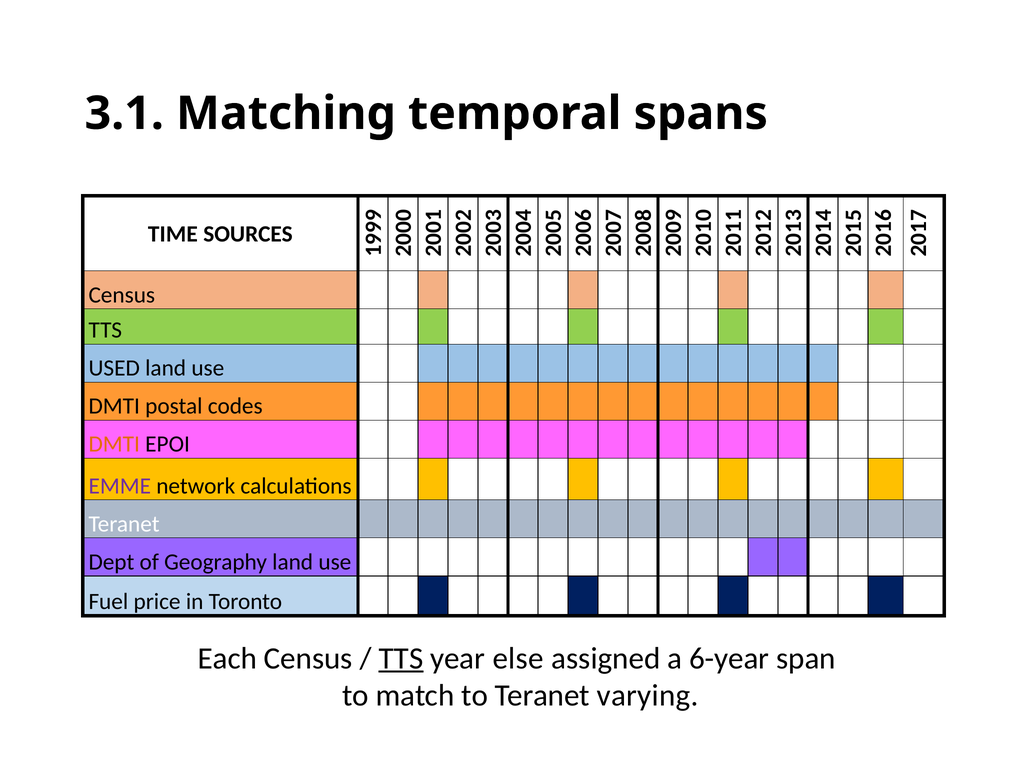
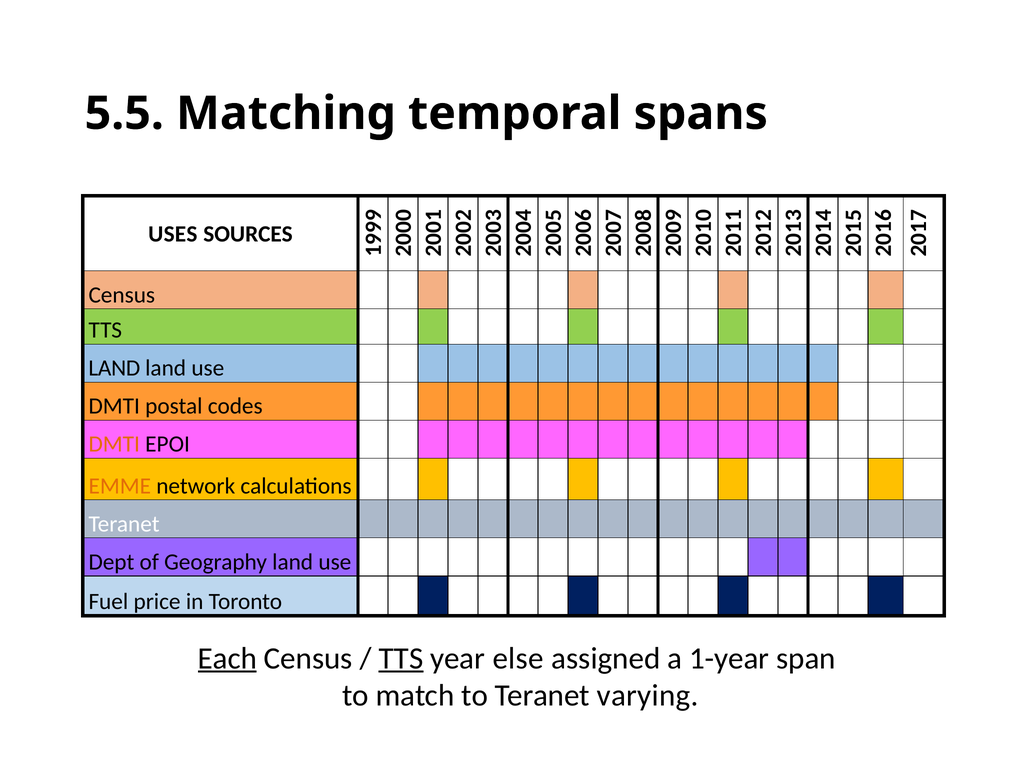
3.1: 3.1 -> 5.5 (124, 114)
TIME: TIME -> USES (173, 234)
USED: USED -> LAND (114, 368)
EMME colour: purple -> orange (120, 486)
Each underline: none -> present (227, 658)
6-year: 6-year -> 1-year (729, 658)
